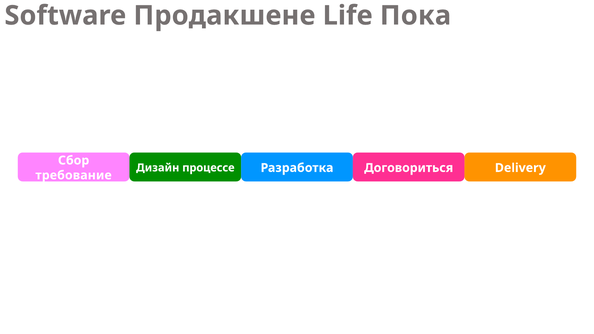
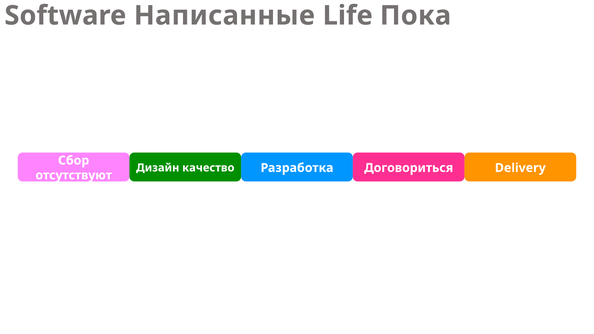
Продакшене: Продакшене -> Написанные (224, 16)
процессе: процессе -> качество (208, 168)
требование: требование -> отсутствуют (74, 175)
